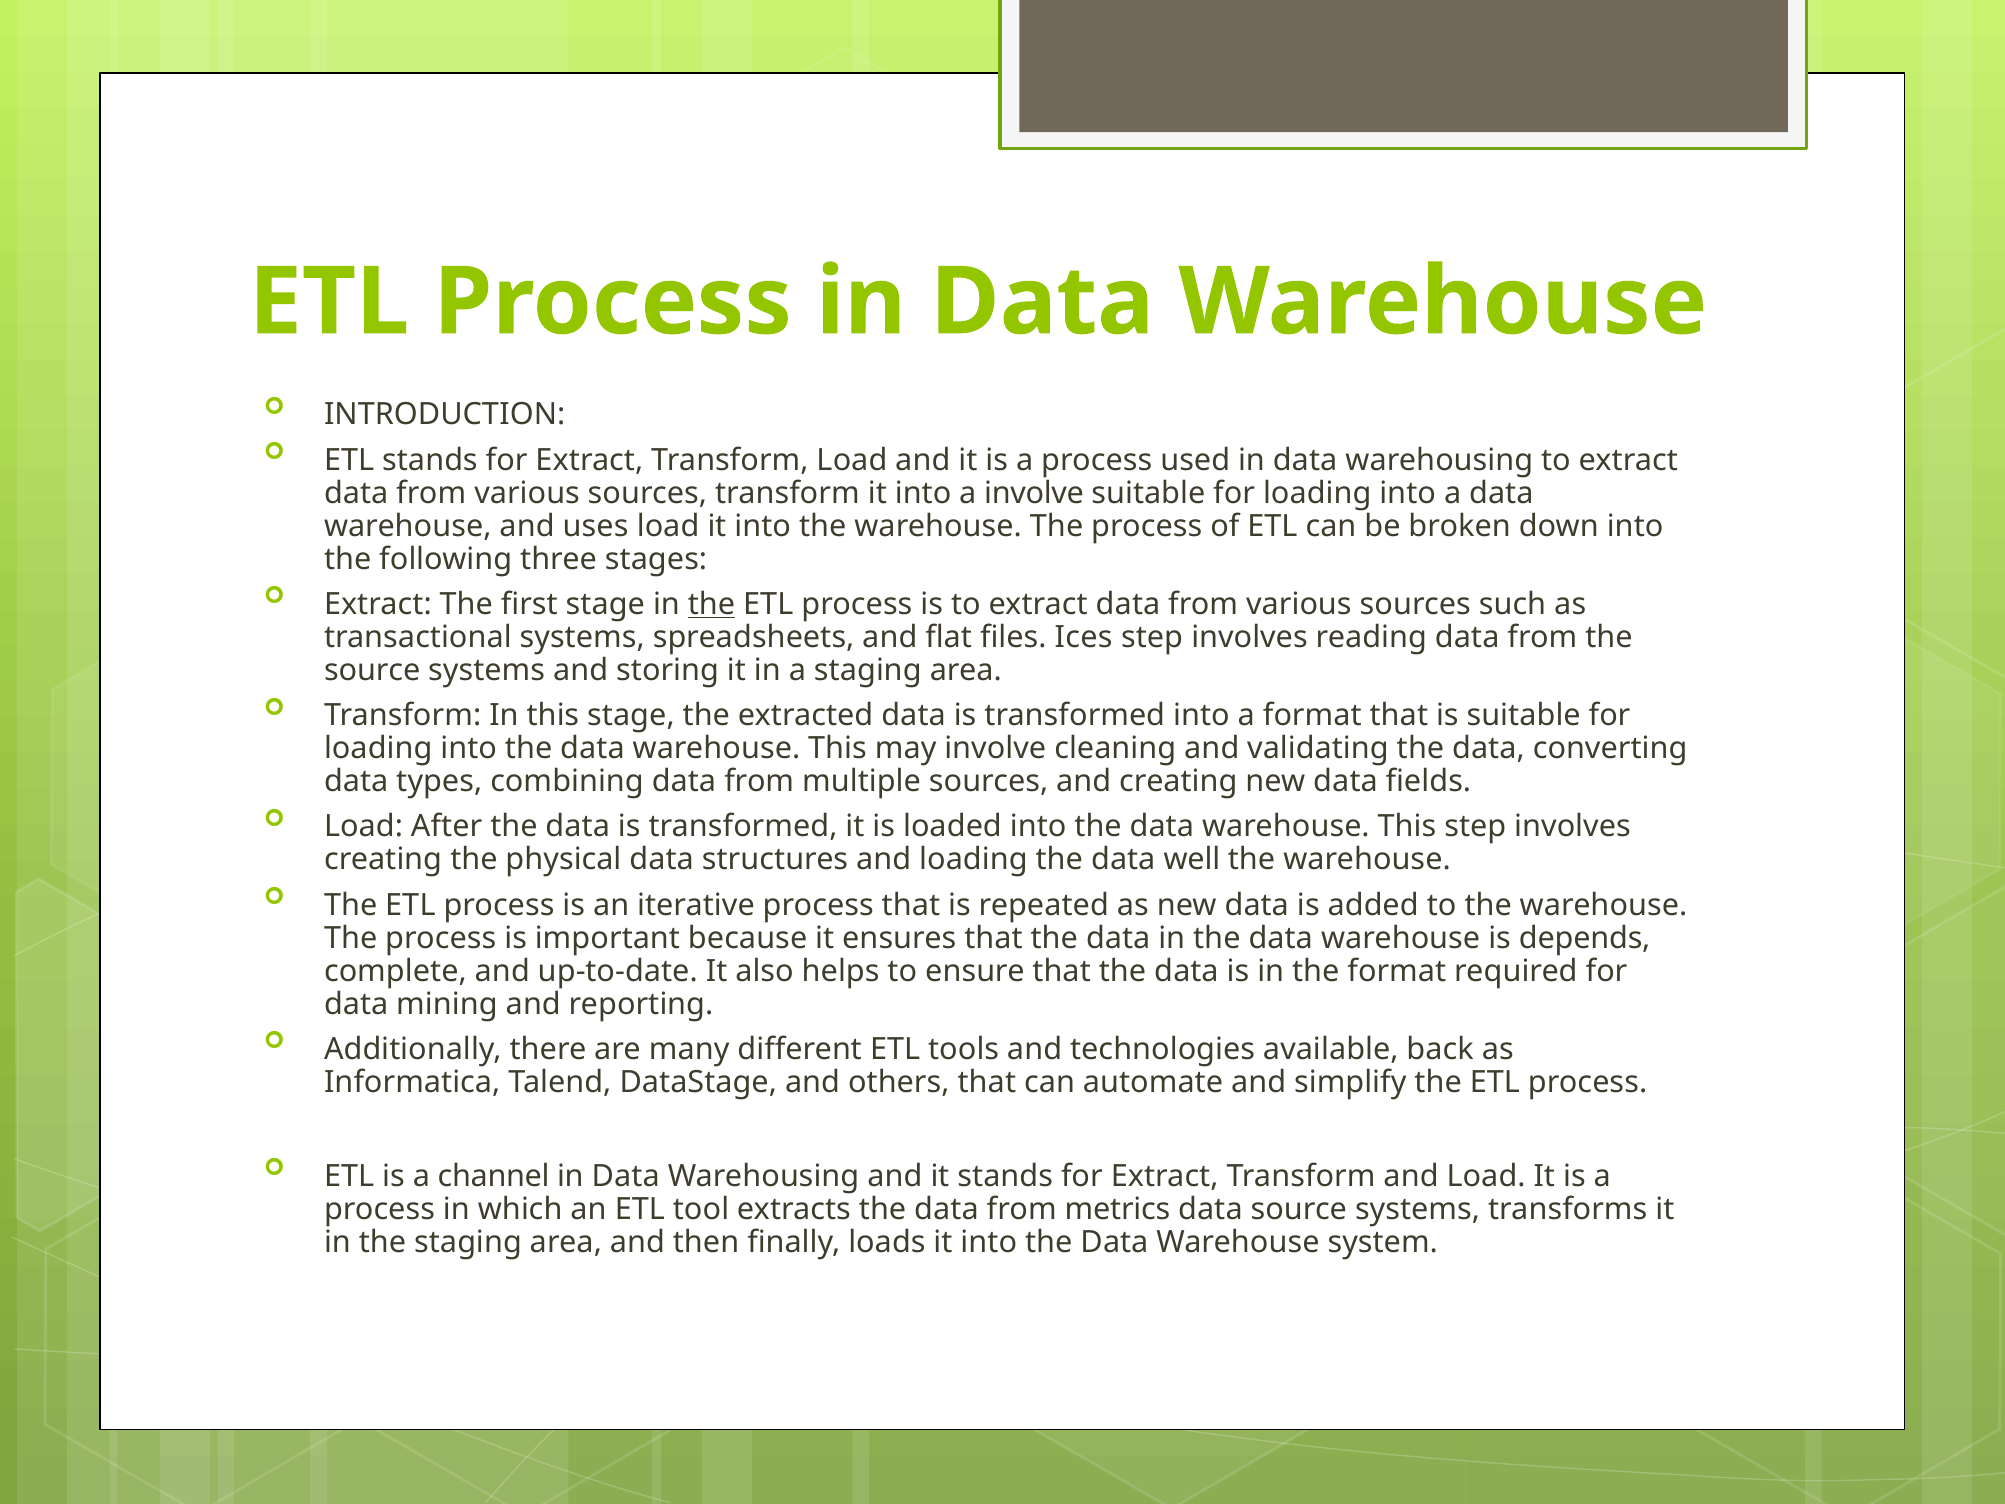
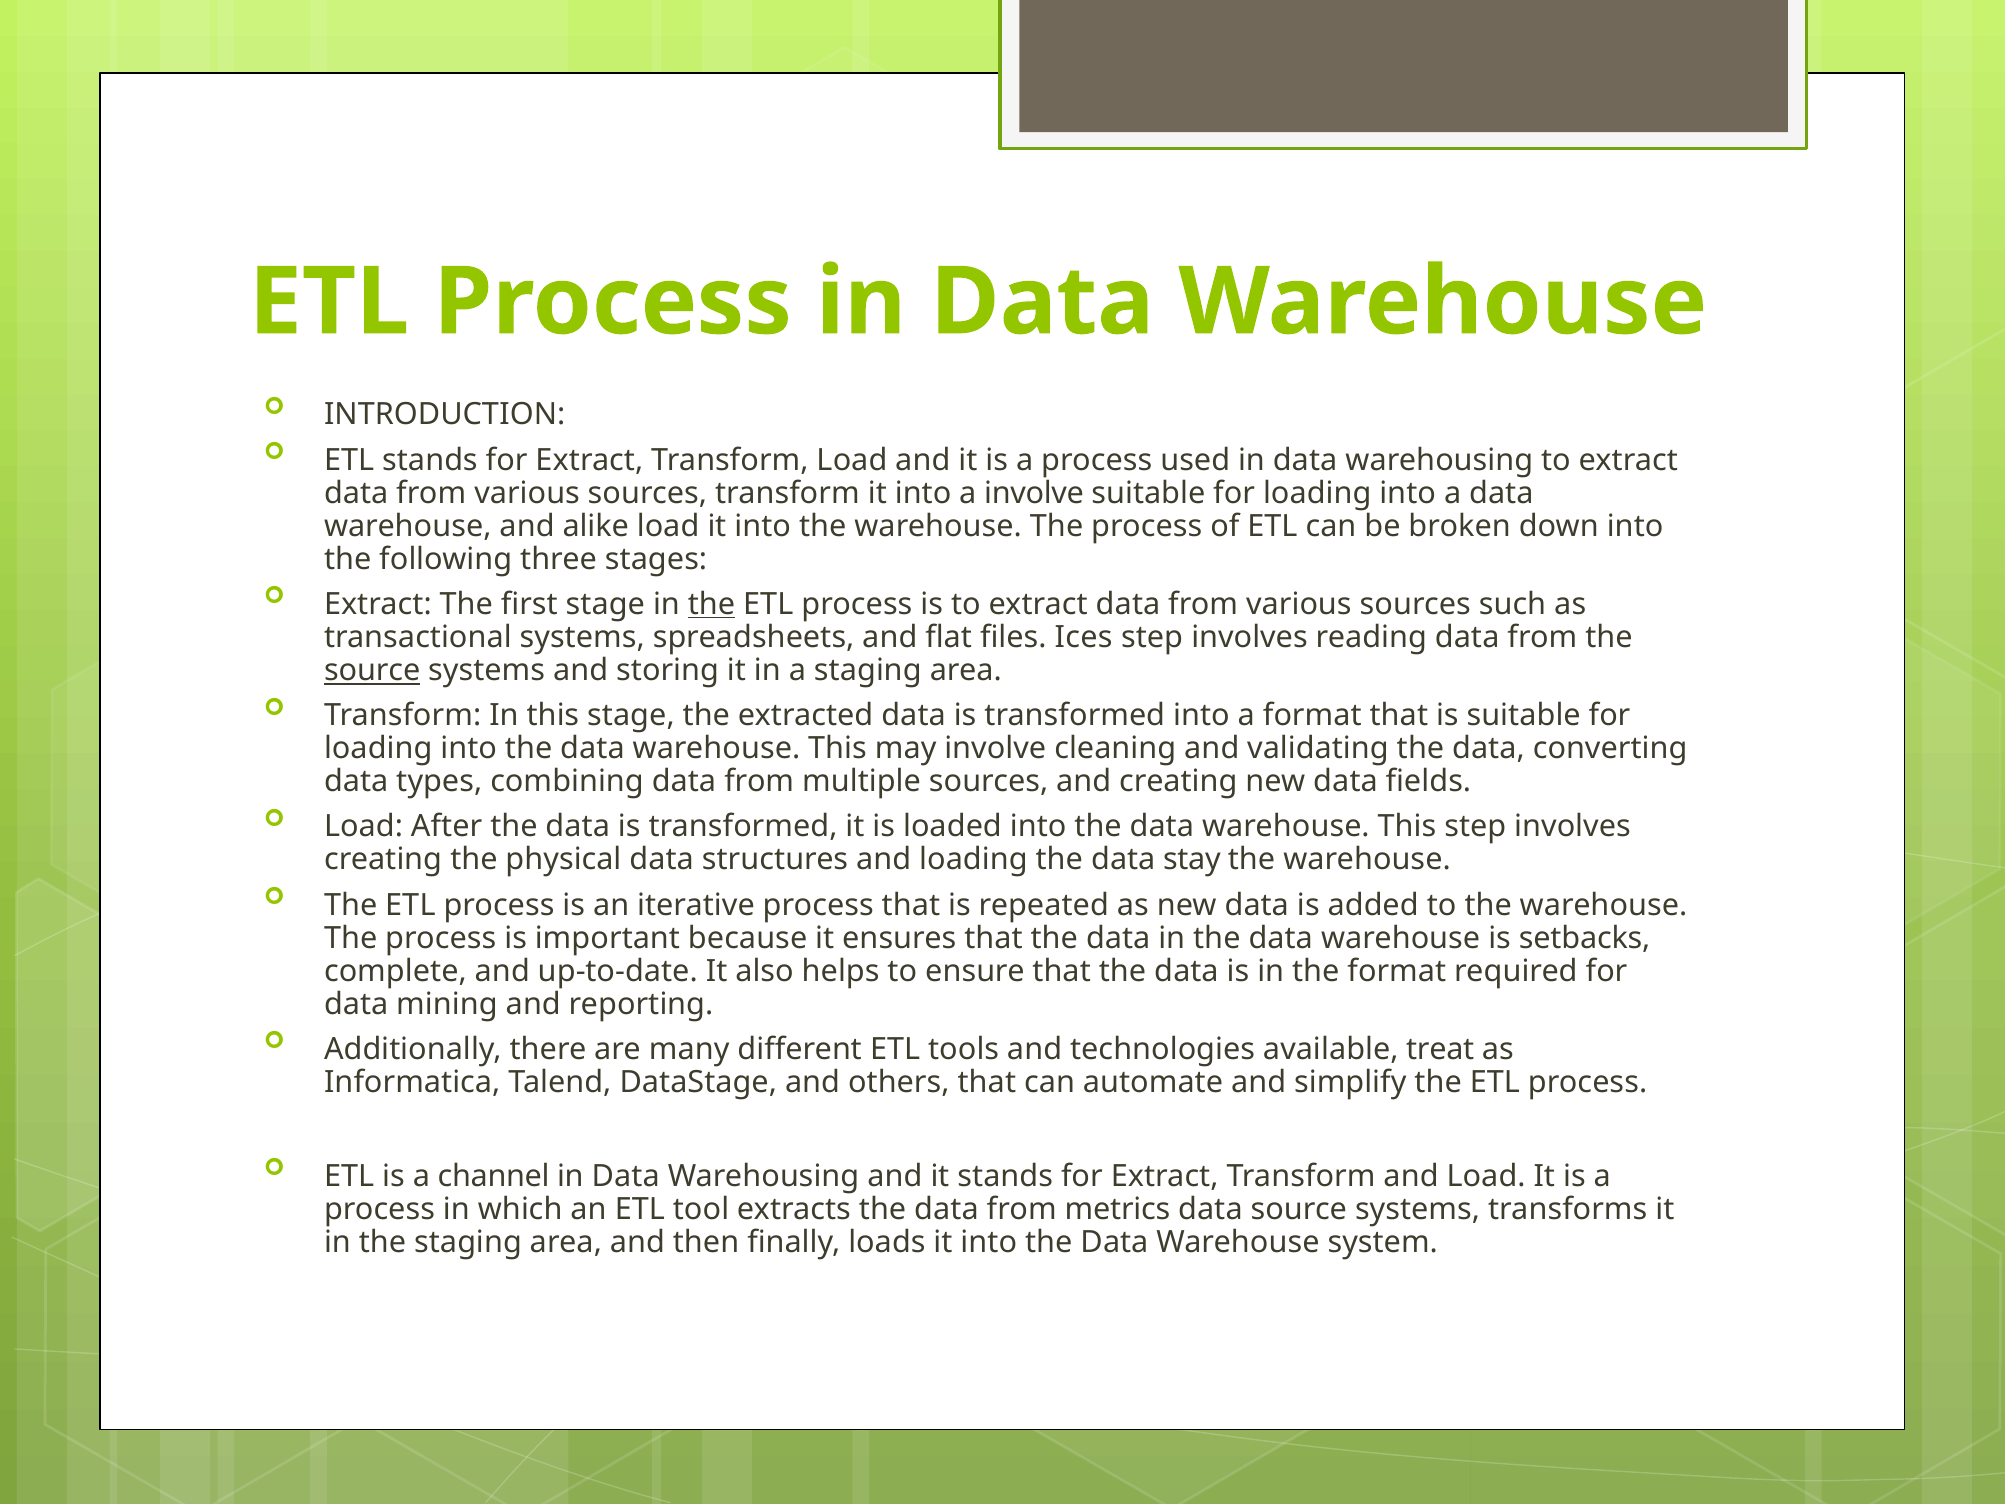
uses: uses -> alike (596, 526)
source underline: none -> present (372, 670)
well: well -> stay (1192, 860)
depends: depends -> setbacks (1585, 938)
back: back -> treat (1440, 1049)
